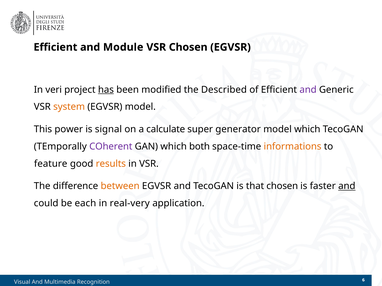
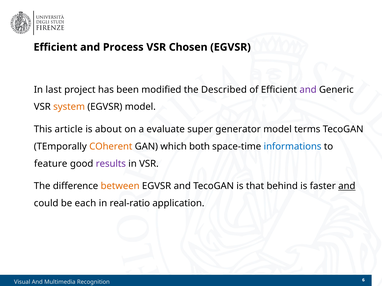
Module: Module -> Process (123, 47)
veri: veri -> last (54, 90)
has underline: present -> none (106, 90)
power: power -> article (69, 130)
signal: signal -> about (108, 130)
calculate: calculate -> evaluate (166, 130)
model which: which -> terms (307, 130)
COherent colour: purple -> orange (111, 147)
informations colour: orange -> blue (293, 147)
results colour: orange -> purple (111, 164)
that chosen: chosen -> behind (282, 186)
real-very: real-very -> real-ratio (130, 204)
